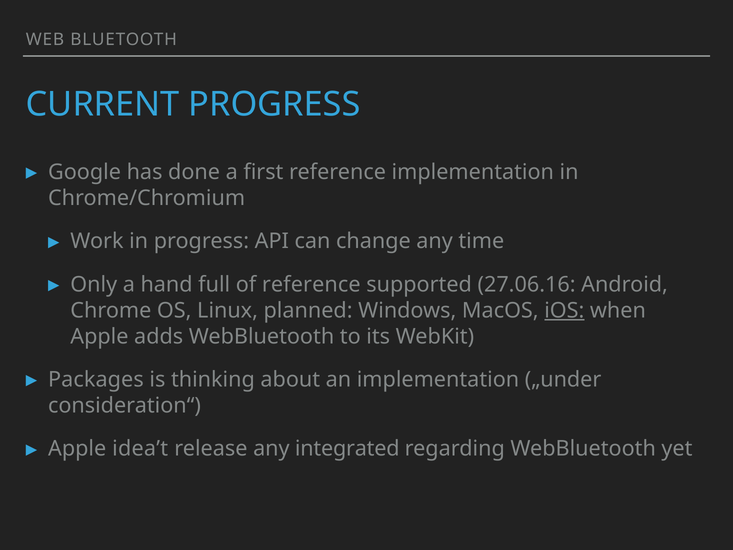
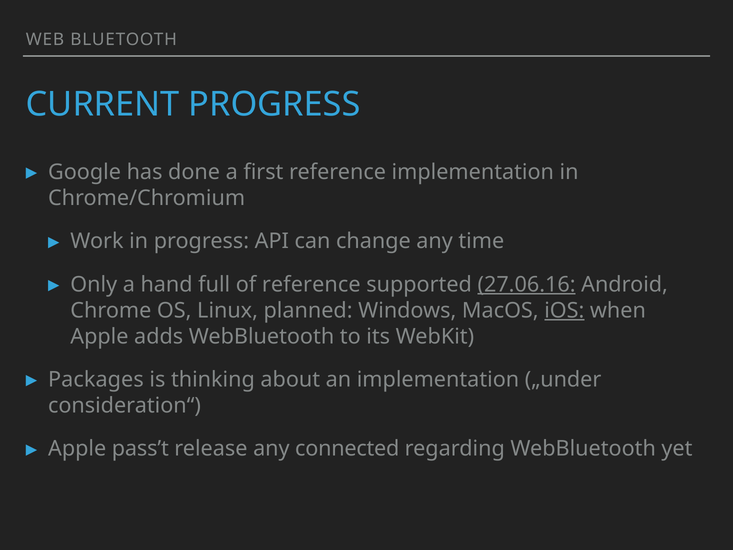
27.06.16 underline: none -> present (527, 284)
idea’t: idea’t -> pass’t (140, 449)
integrated: integrated -> connected (347, 449)
